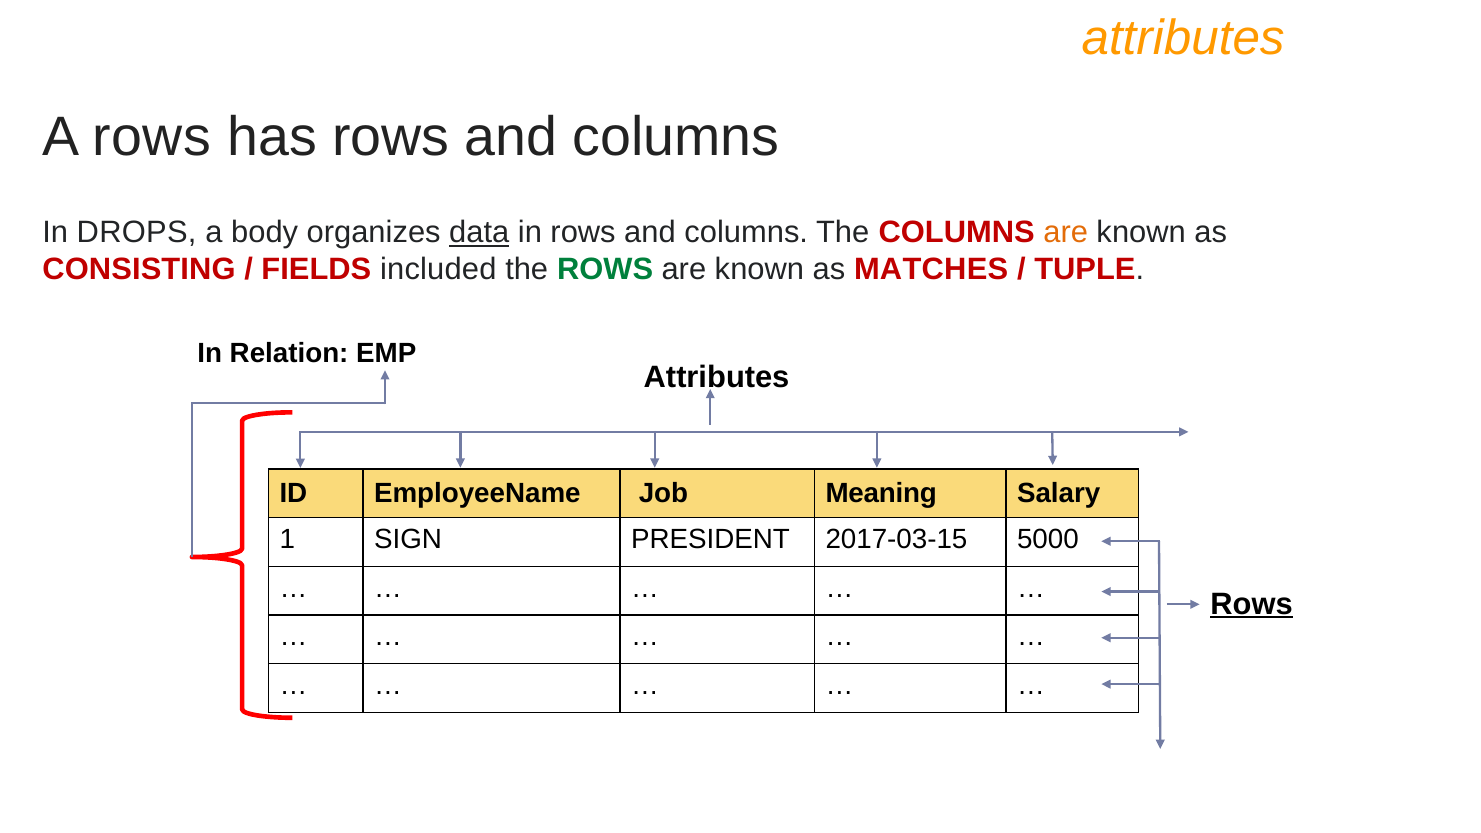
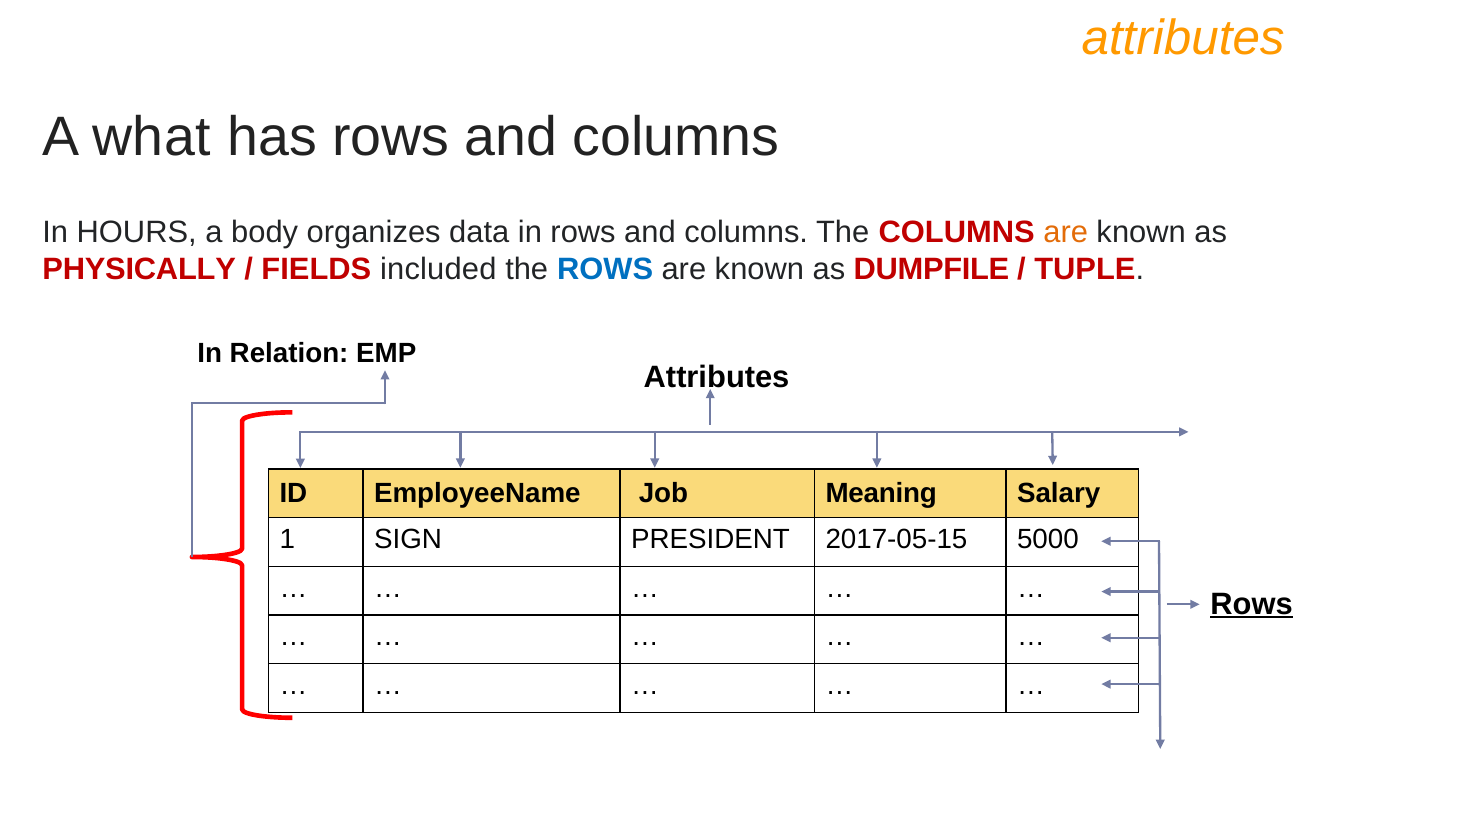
A rows: rows -> what (152, 137)
DROPS: DROPS -> HOURS (137, 233)
data underline: present -> none (479, 233)
CONSISTING: CONSISTING -> PHYSICALLY (139, 270)
ROWS colour: green -> blue (605, 270)
MATCHES: MATCHES -> DUMPFILE (931, 270)
2017-03-15: 2017-03-15 -> 2017-05-15 (896, 539)
